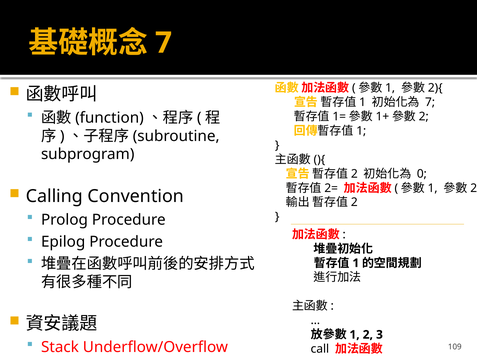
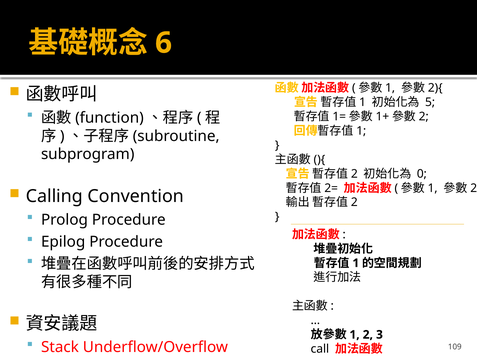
7: 7 -> 6 (164, 43)
7: 7 -> 5 (430, 102)
